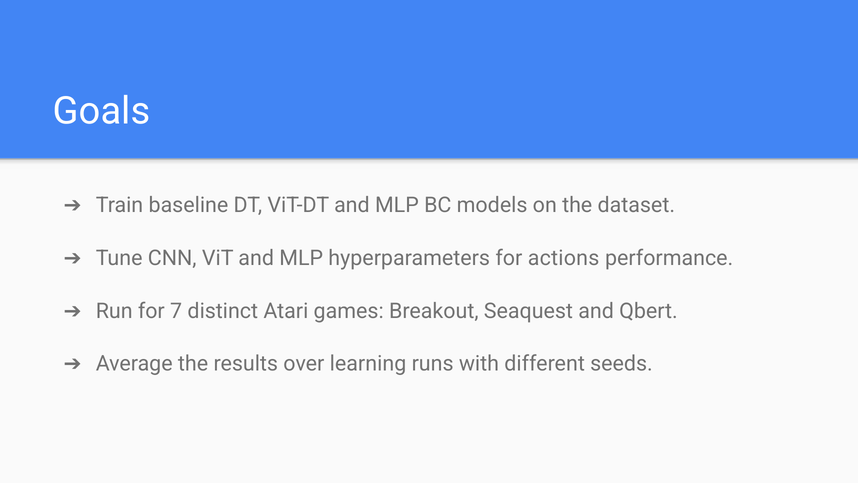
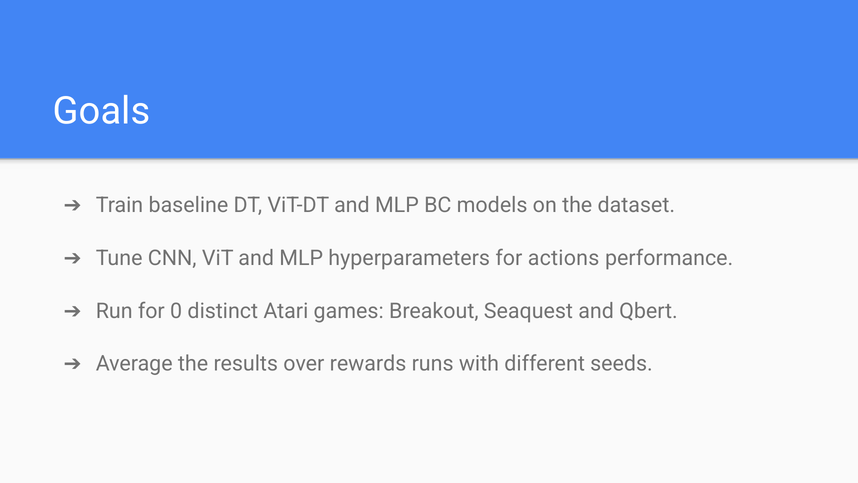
7: 7 -> 0 (176, 311)
learning: learning -> rewards (368, 363)
